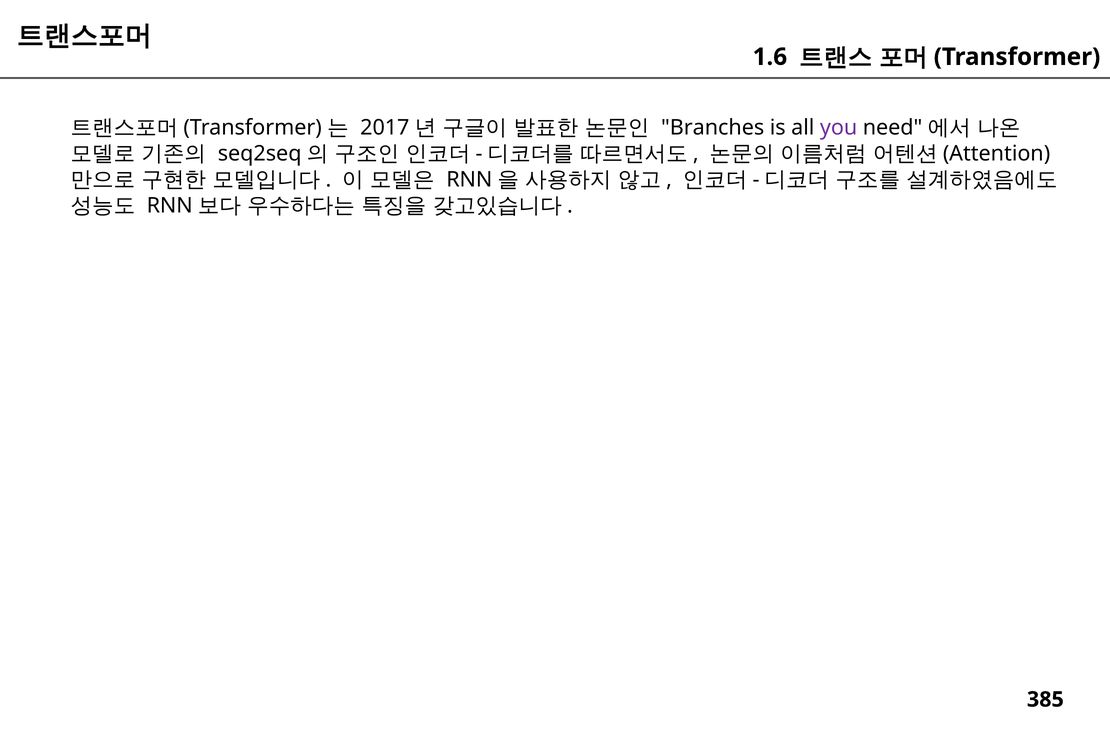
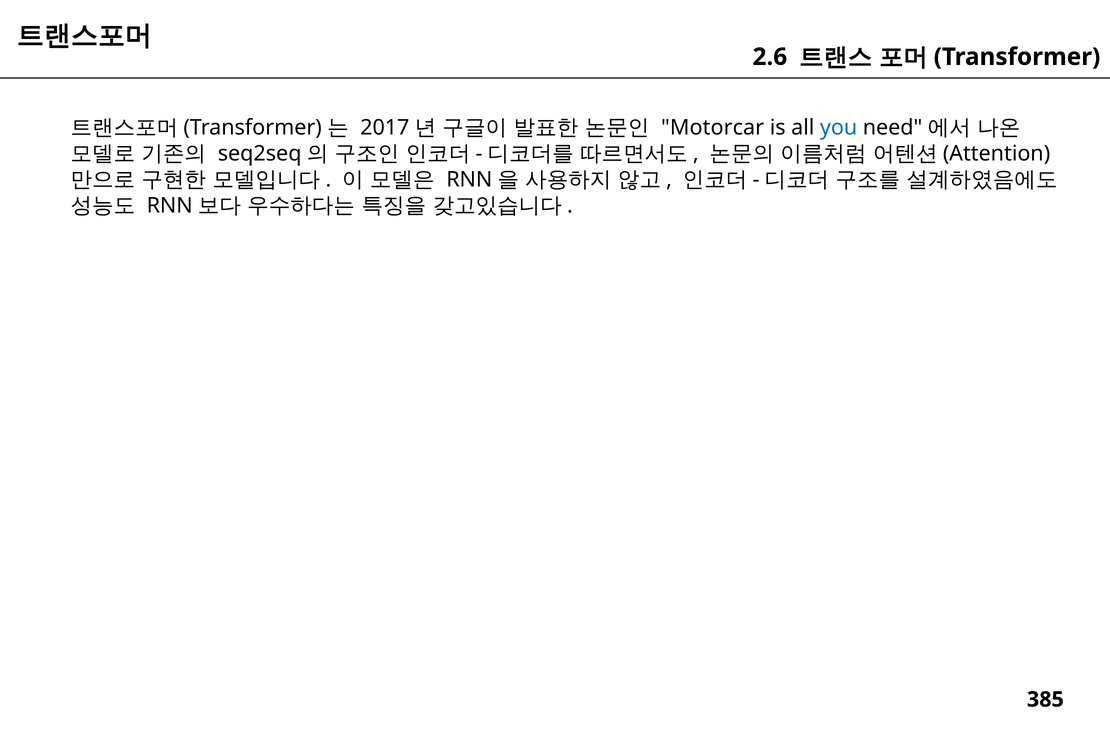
1.6: 1.6 -> 2.6 (770, 57)
Branches: Branches -> Motorcar (713, 128)
you colour: purple -> blue (839, 128)
